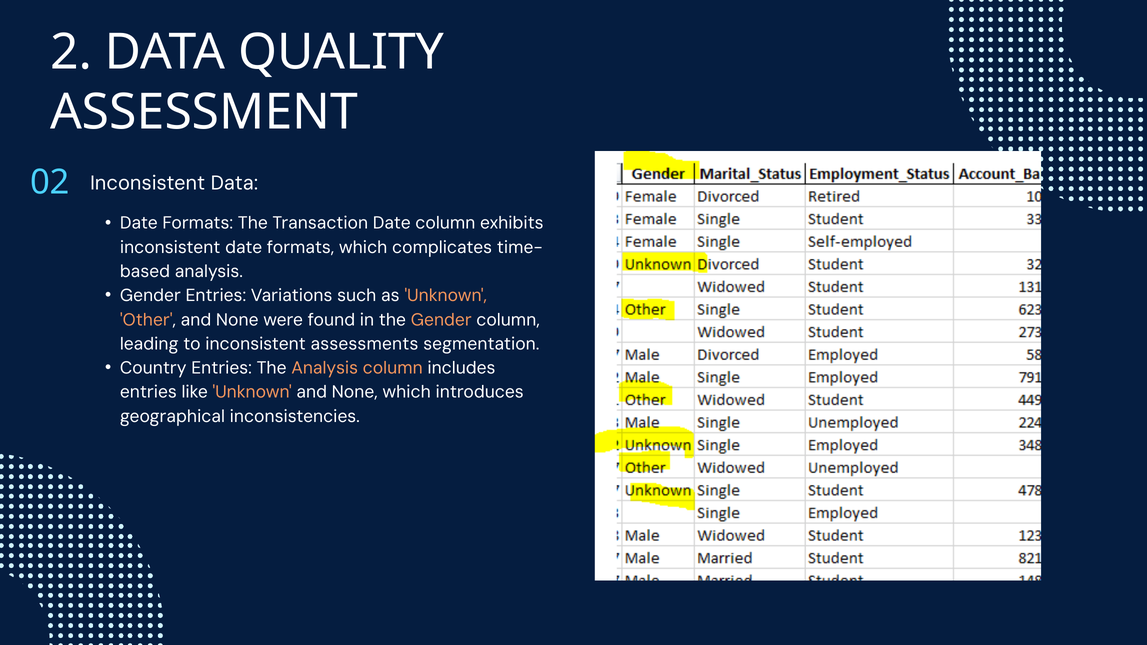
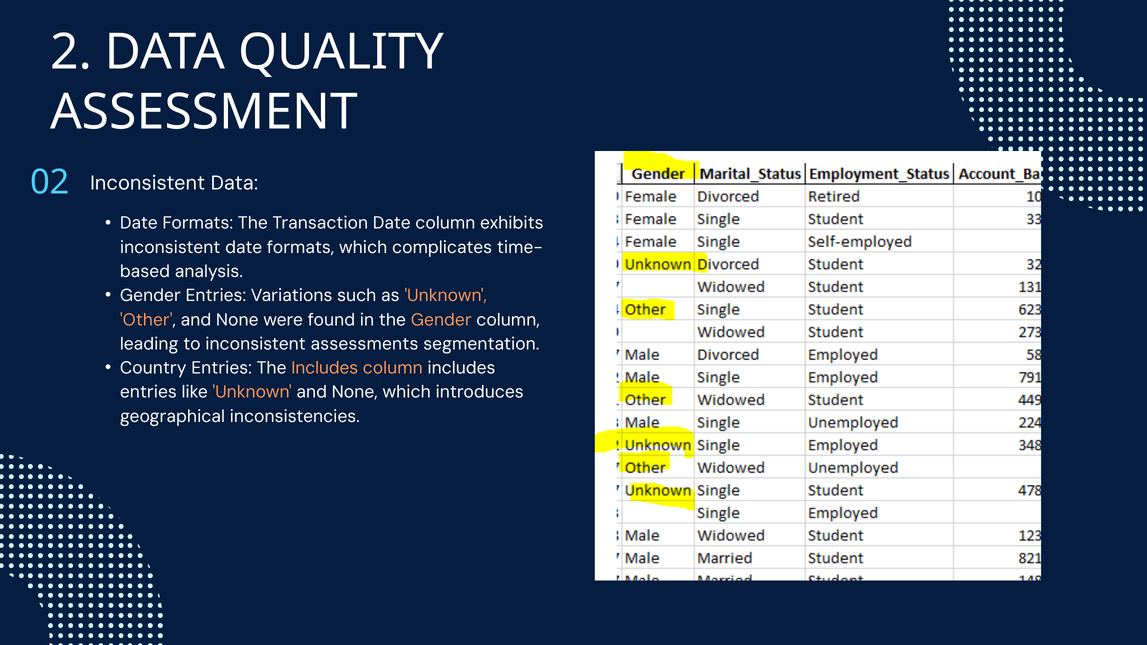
The Analysis: Analysis -> Includes (325, 368)
